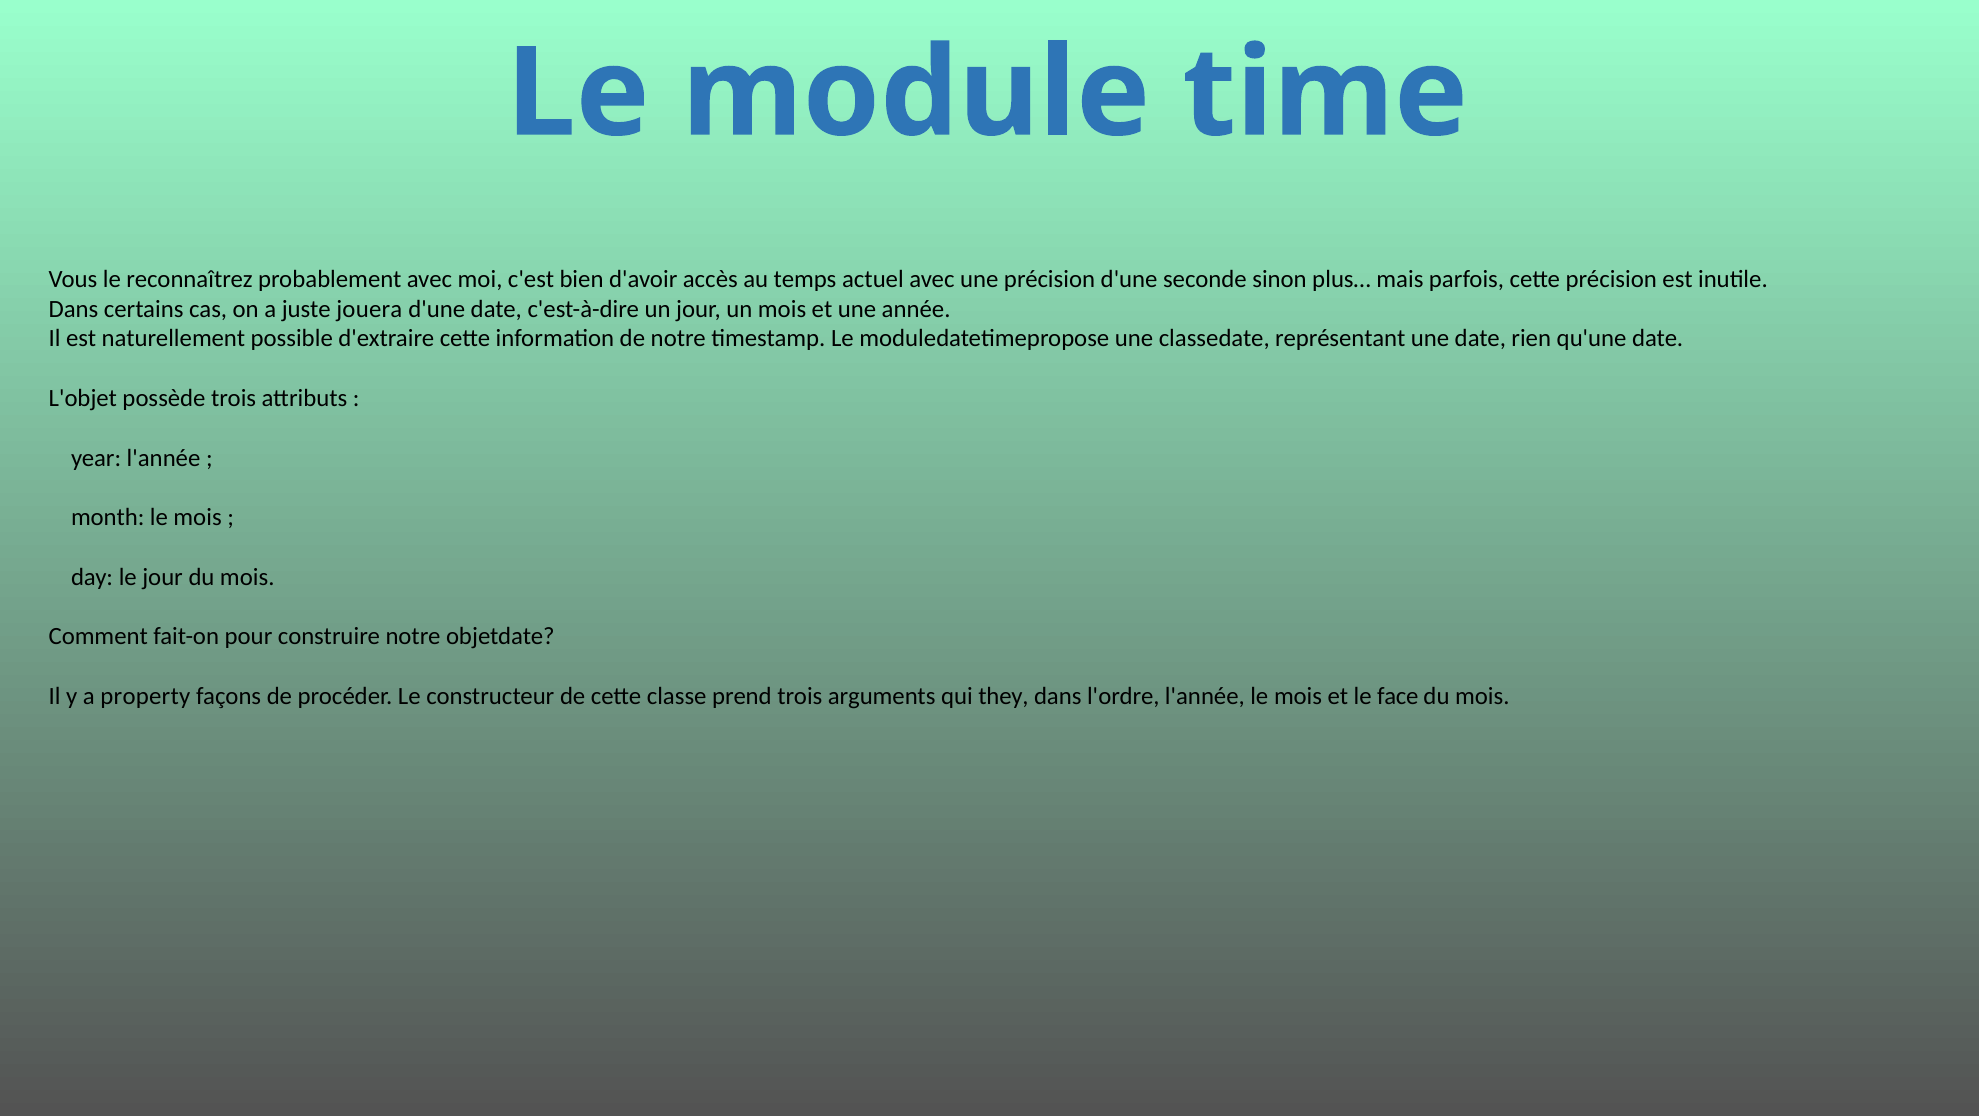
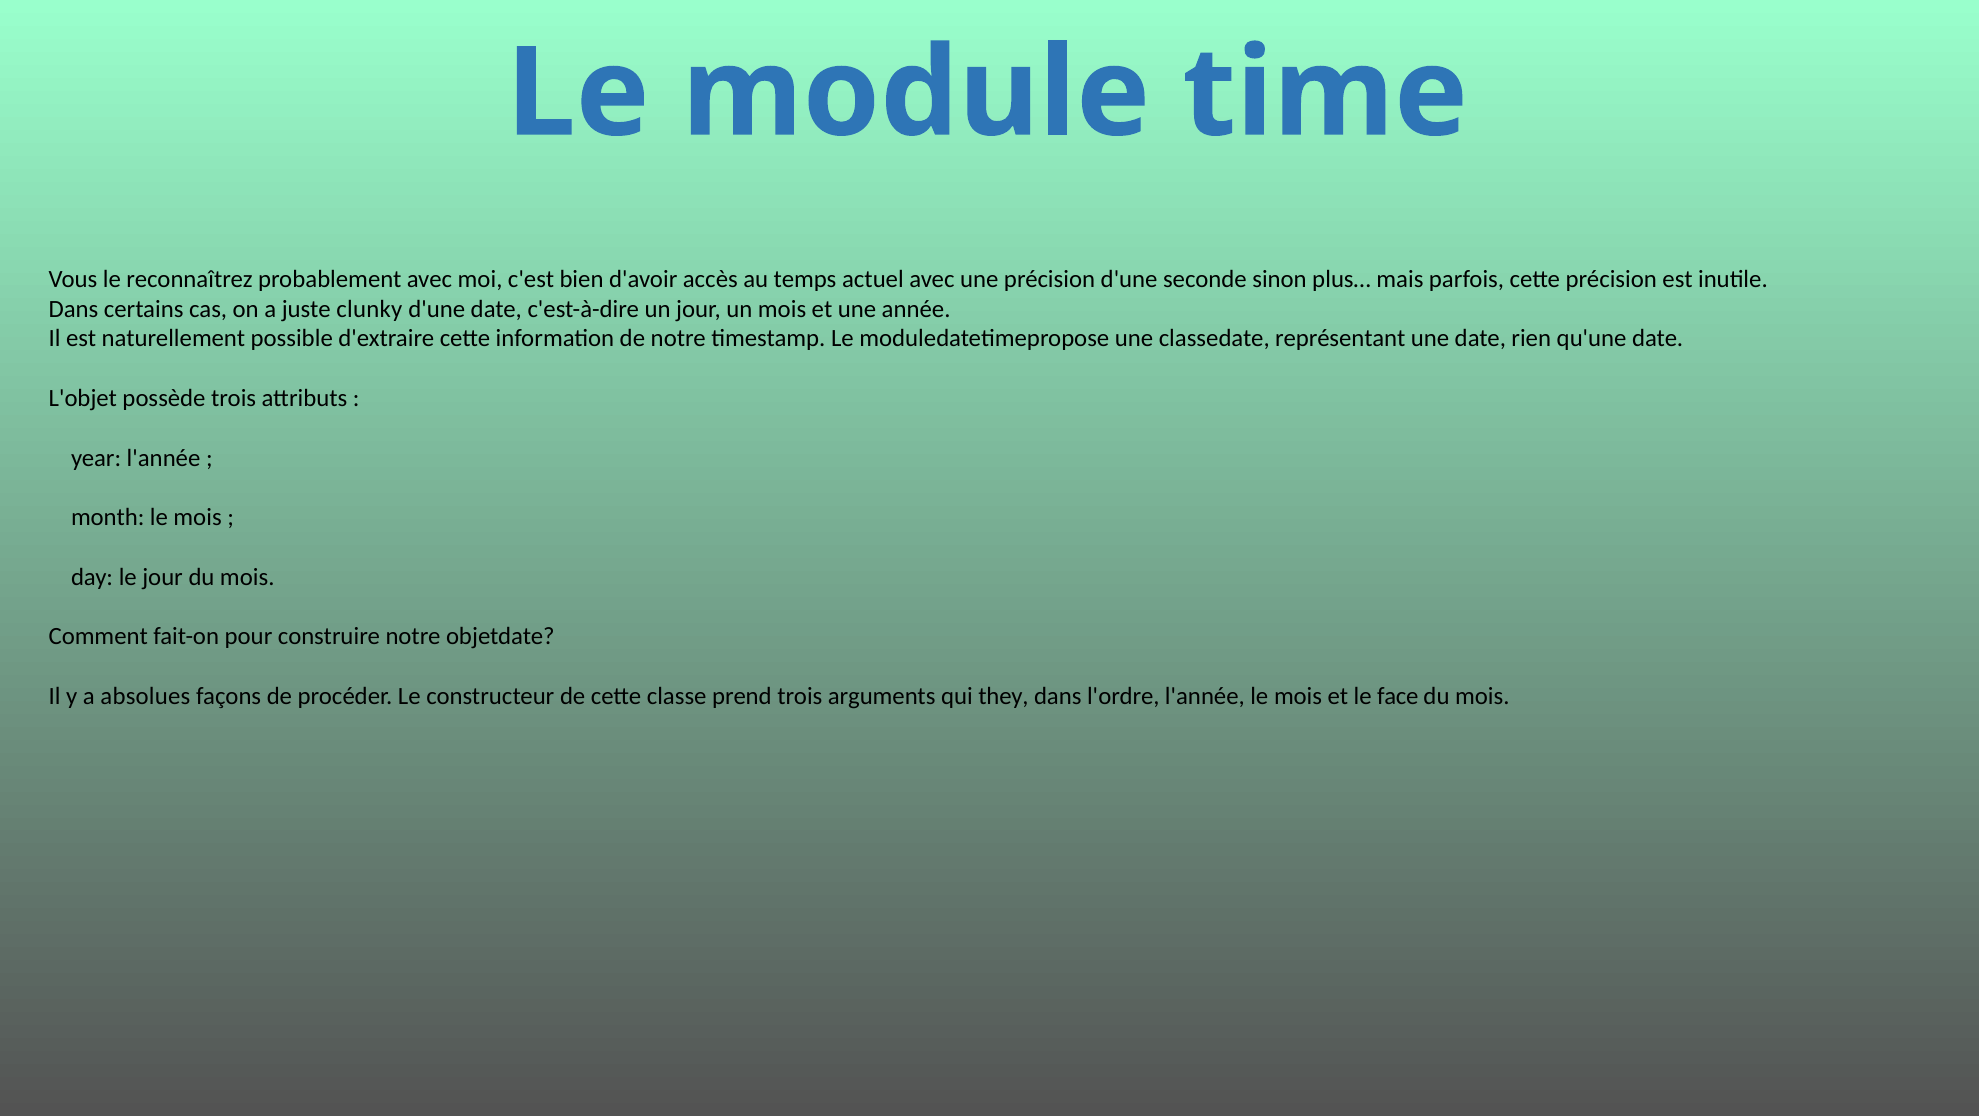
jouera: jouera -> clunky (369, 309)
property: property -> absolues (145, 696)
